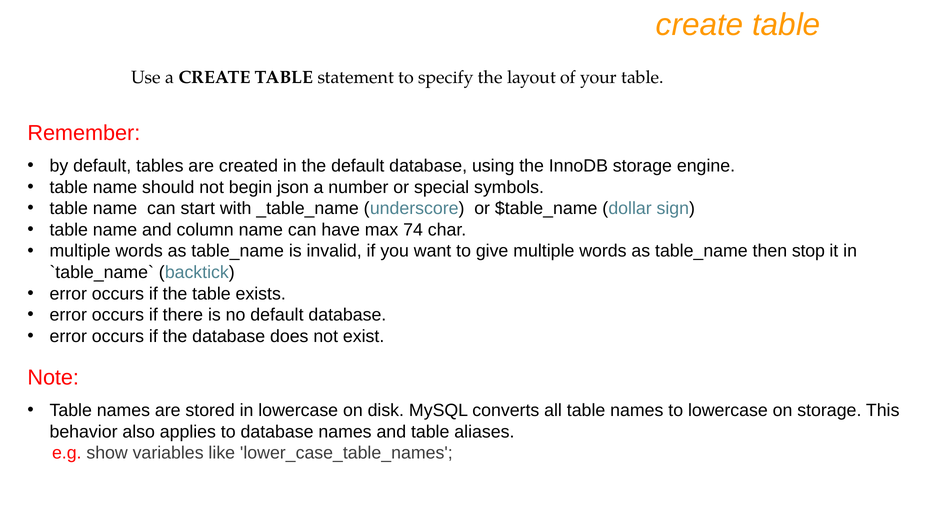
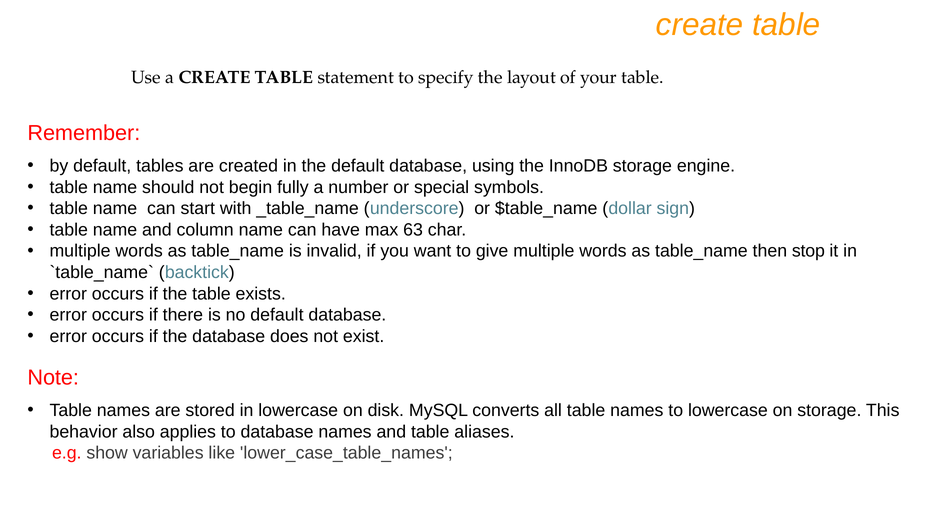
json: json -> fully (293, 187)
74: 74 -> 63 (413, 230)
